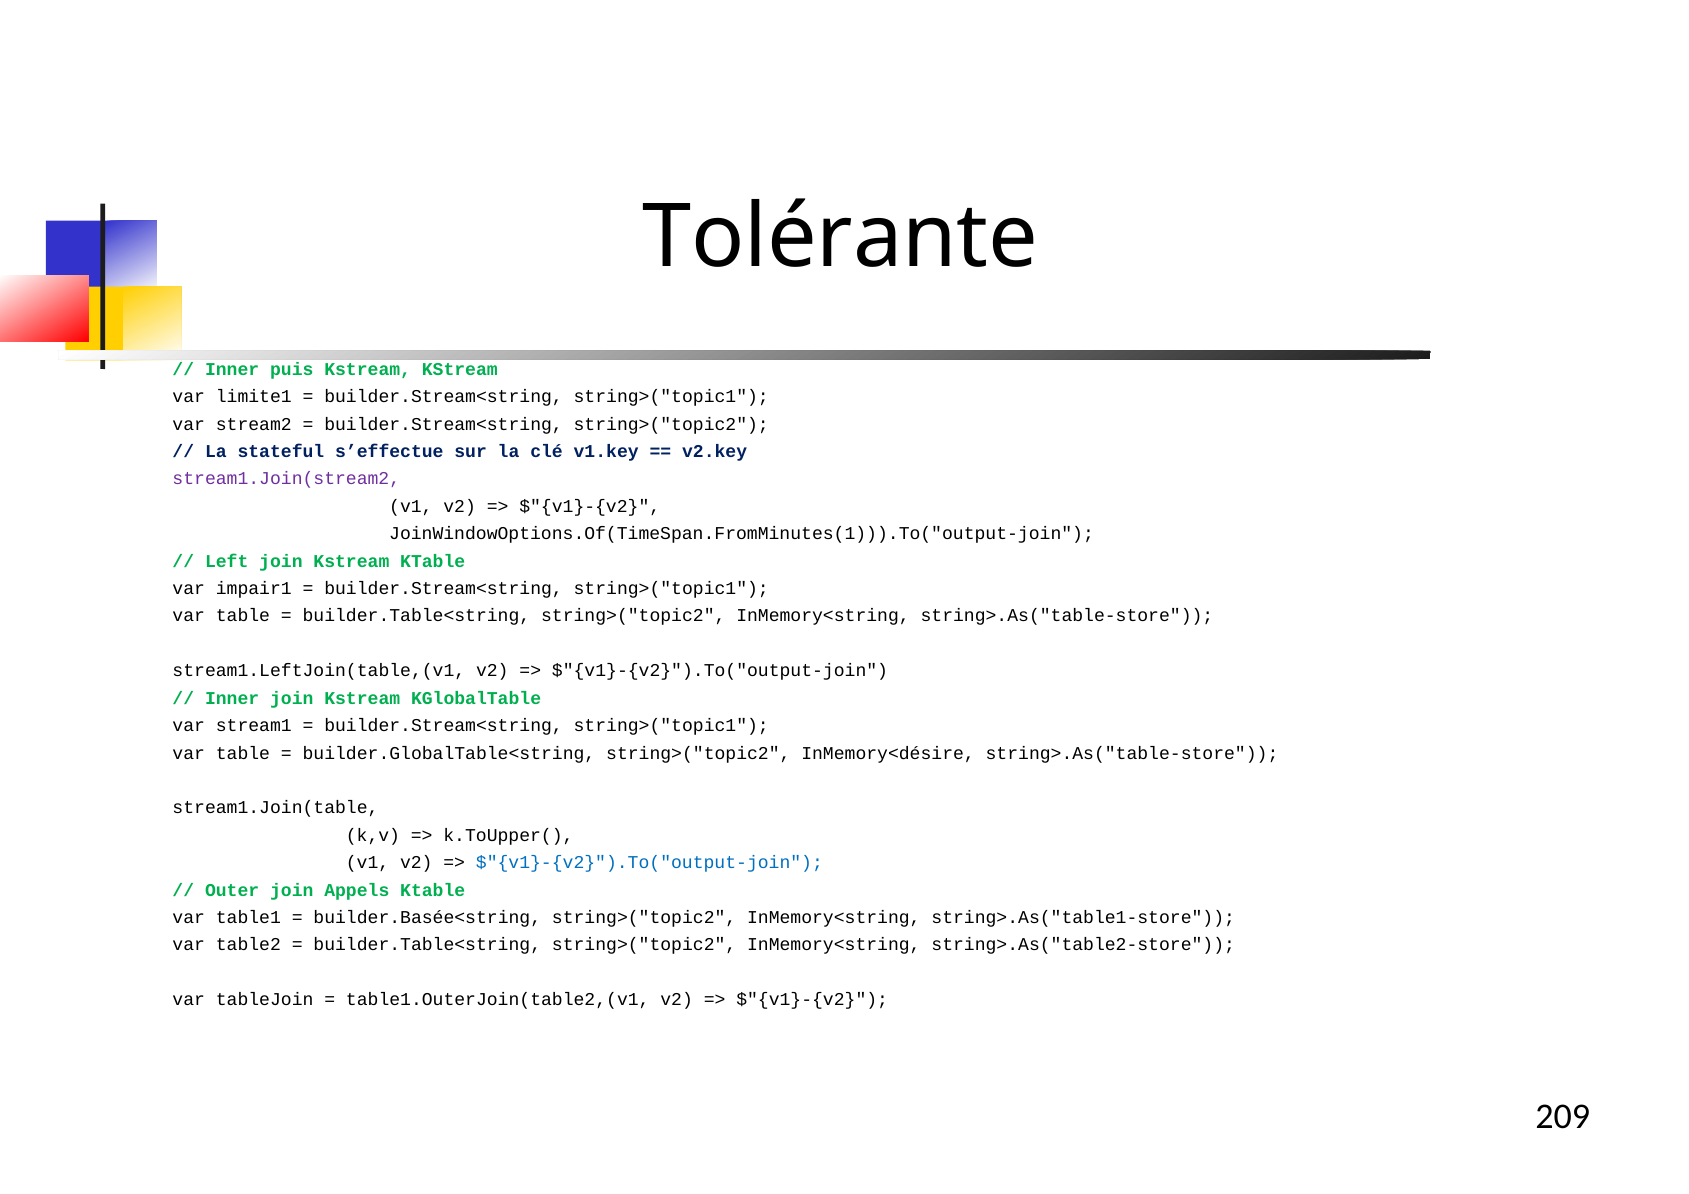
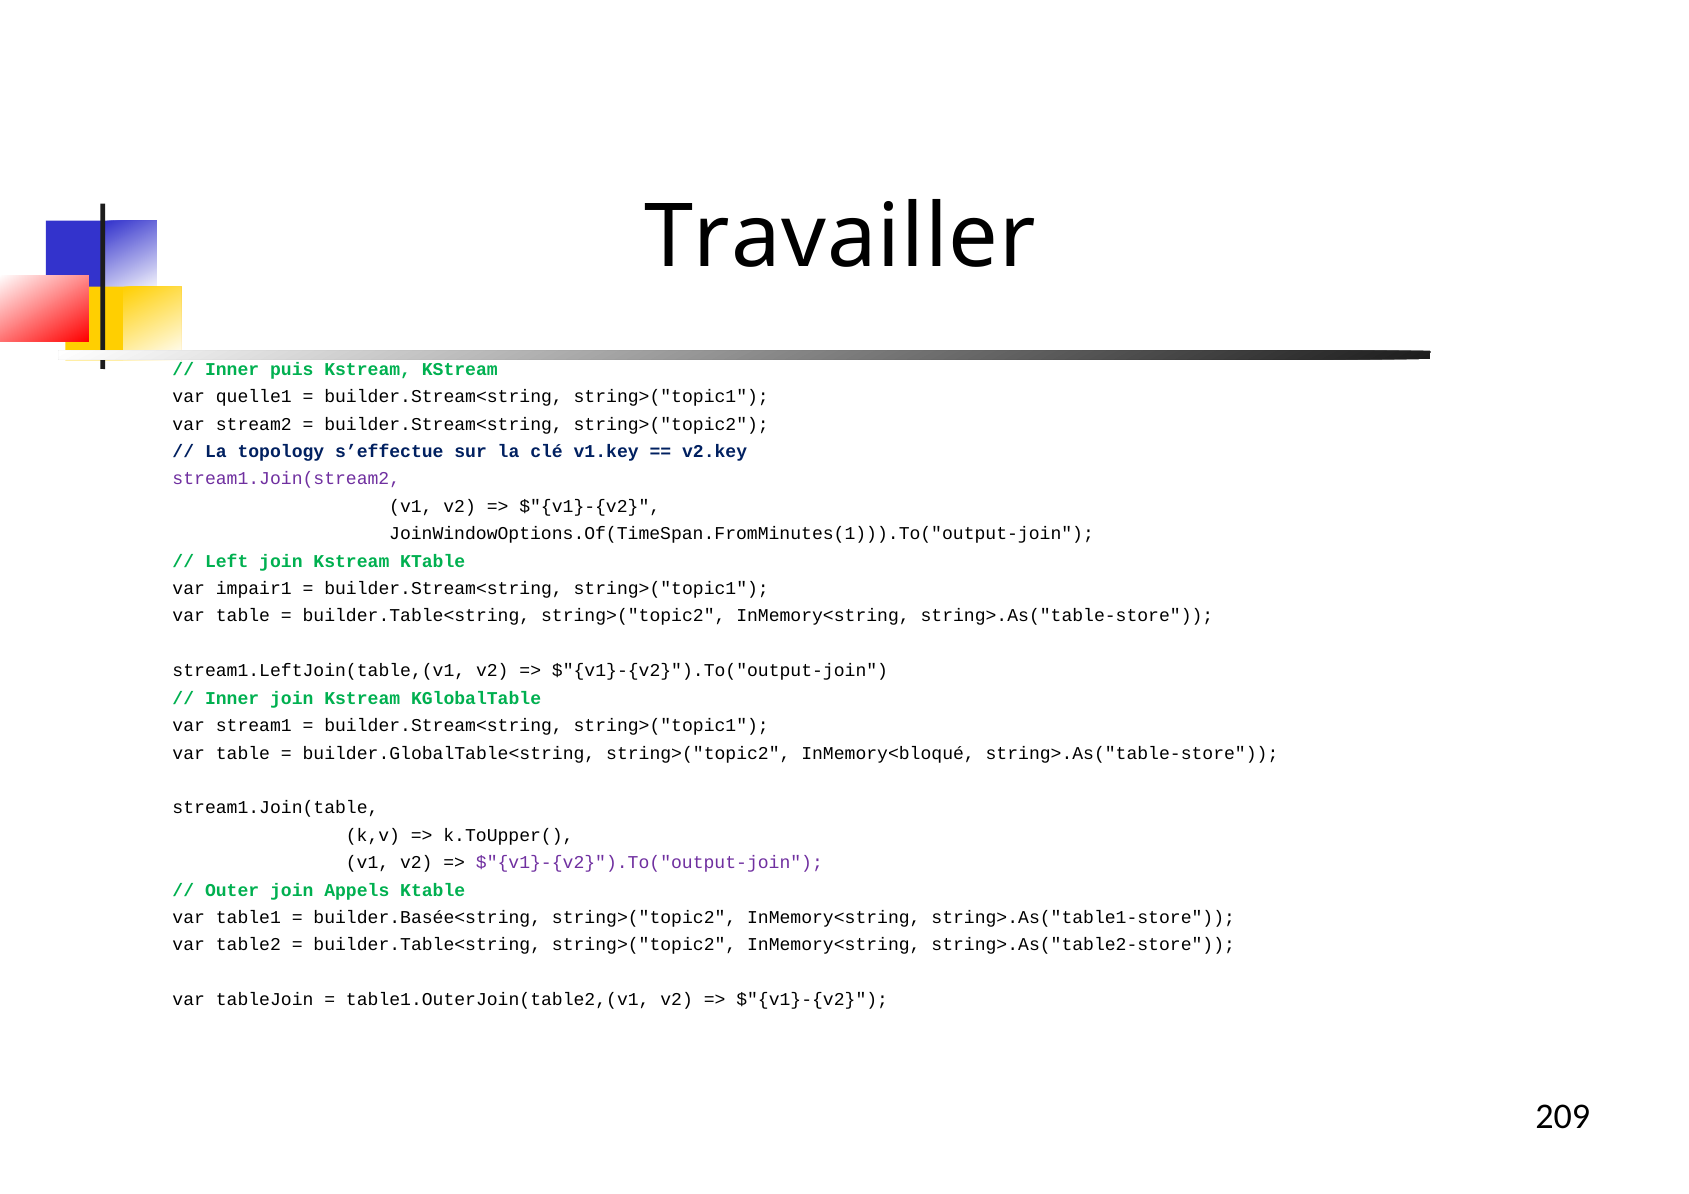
Tolérante: Tolérante -> Travailler (840, 238)
limite1: limite1 -> quelle1 (254, 397)
stateful: stateful -> topology (281, 452)
InMemory<désire: InMemory<désire -> InMemory<bloqué (888, 753)
$"{v1}-{v2}").To("output-join colour: blue -> purple (649, 863)
